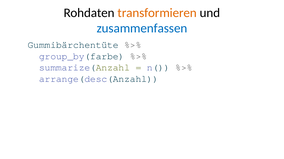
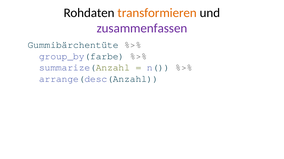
zusammenfassen colour: blue -> purple (142, 28)
